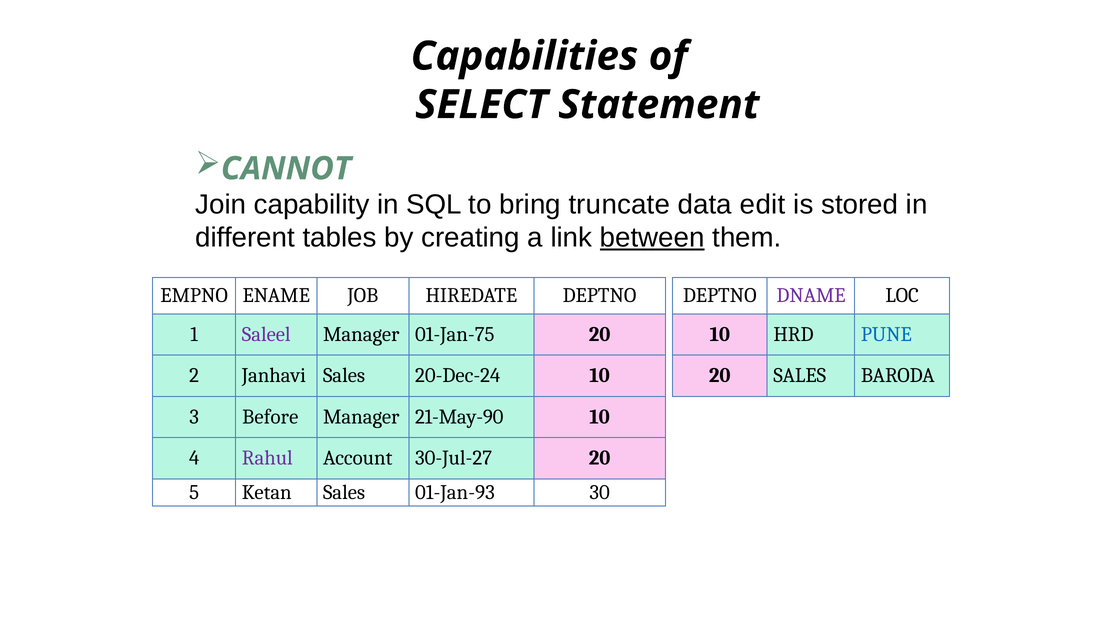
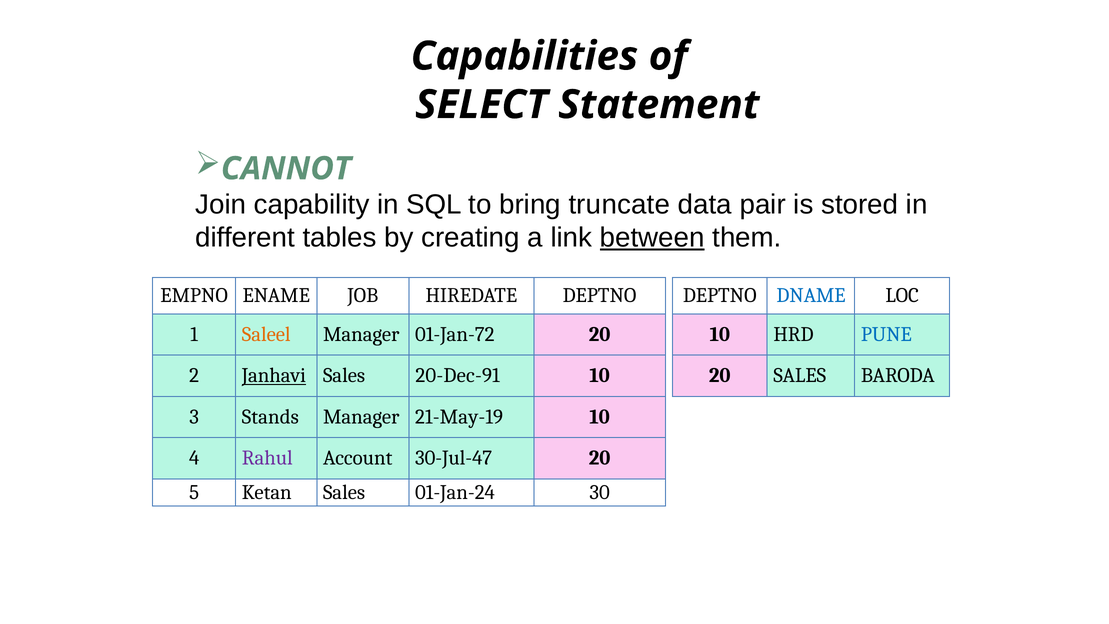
edit: edit -> pair (763, 204)
DNAME colour: purple -> blue (811, 295)
Saleel colour: purple -> orange (266, 334)
01-Jan-75: 01-Jan-75 -> 01-Jan-72 (455, 334)
Janhavi underline: none -> present (274, 376)
20-Dec-24: 20-Dec-24 -> 20-Dec-91 (458, 376)
Before: Before -> Stands (270, 417)
21-May-90: 21-May-90 -> 21-May-19 (459, 417)
30-Jul-27: 30-Jul-27 -> 30-Jul-47 (454, 458)
01-Jan-93: 01-Jan-93 -> 01-Jan-24 (455, 492)
